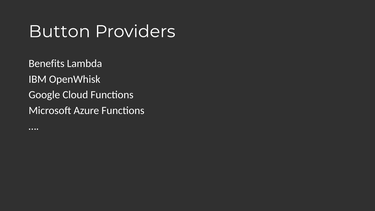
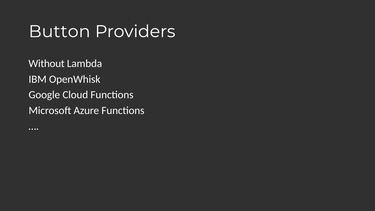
Benefits: Benefits -> Without (47, 63)
